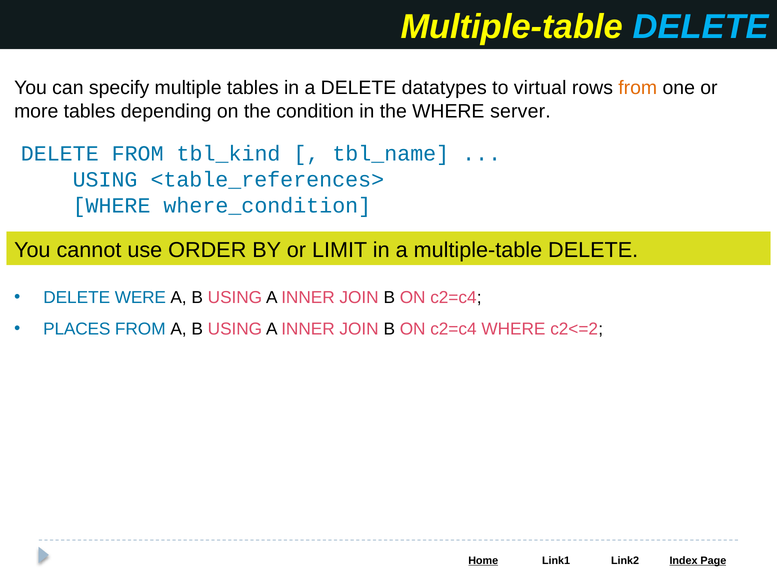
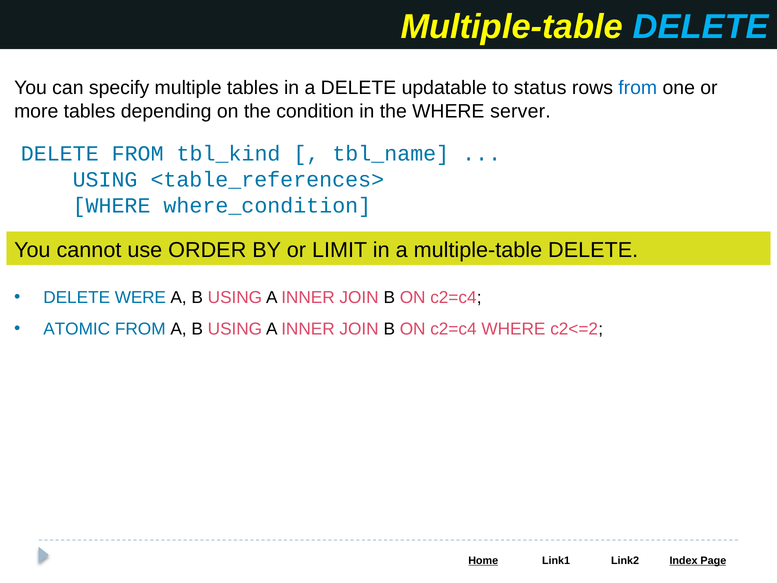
datatypes: datatypes -> updatable (444, 88)
virtual: virtual -> status (540, 88)
from colour: orange -> blue (638, 88)
PLACES: PLACES -> ATOMIC (77, 329)
